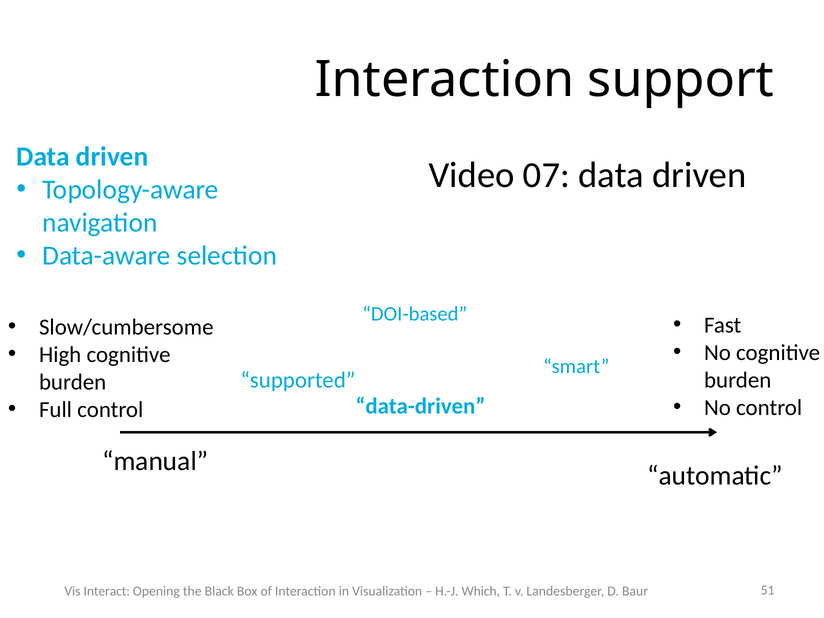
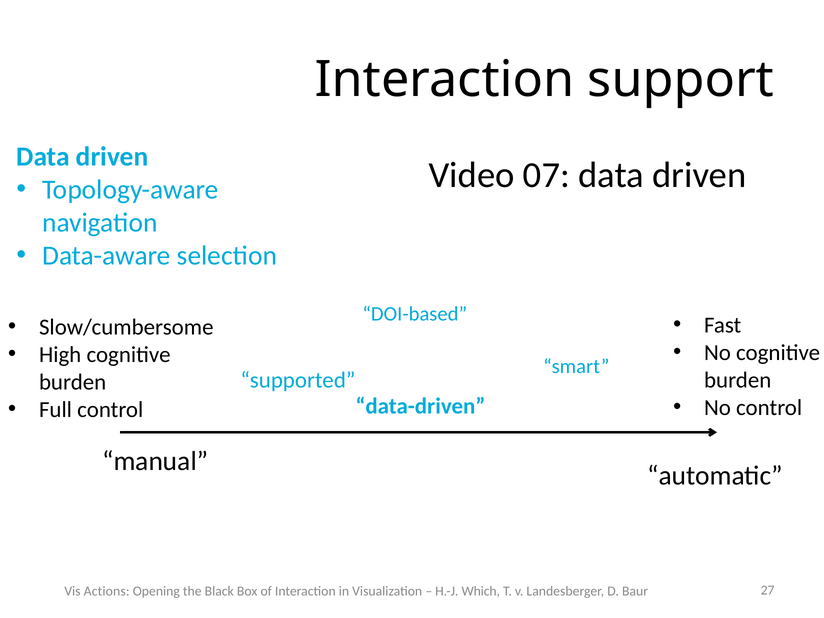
Interact: Interact -> Actions (107, 591)
51: 51 -> 27 (768, 590)
